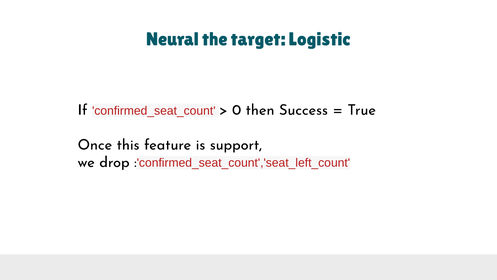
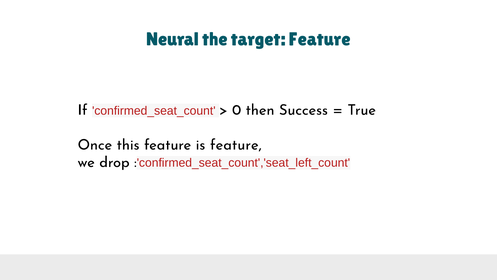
target Logistic: Logistic -> Feature (320, 39)
is support: support -> feature (236, 145)
